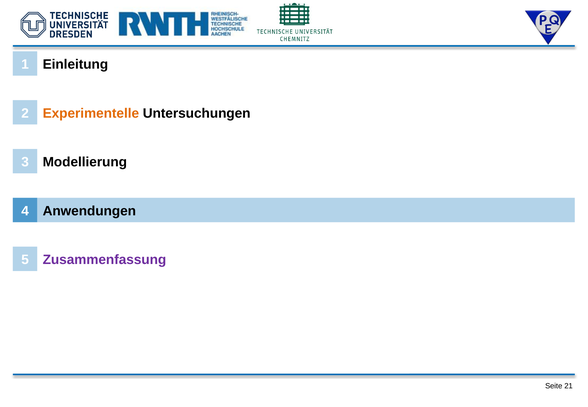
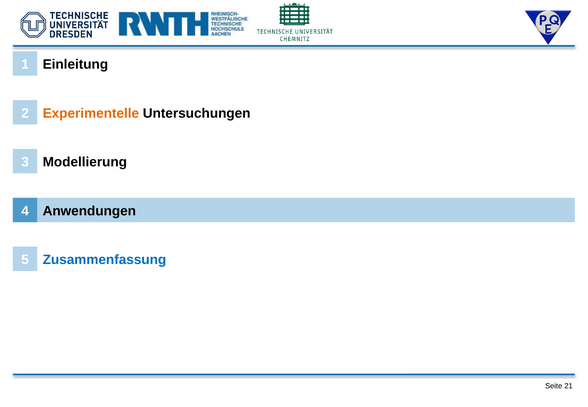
Zusammenfassung colour: purple -> blue (104, 260)
